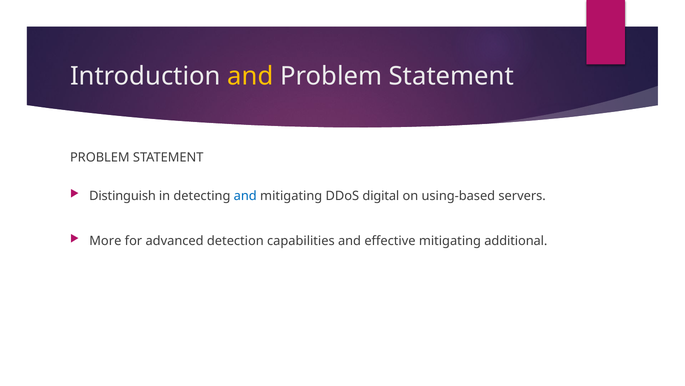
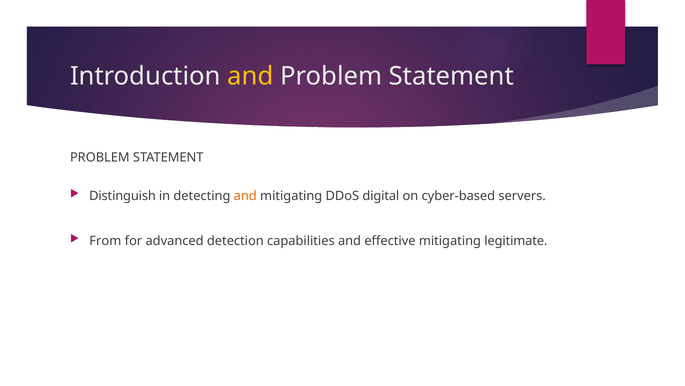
and colour: blue -> orange (245, 195)
using-based: using-based -> cyber-based (458, 195)
More: More -> From (105, 241)
additional: additional -> legitimate (516, 241)
